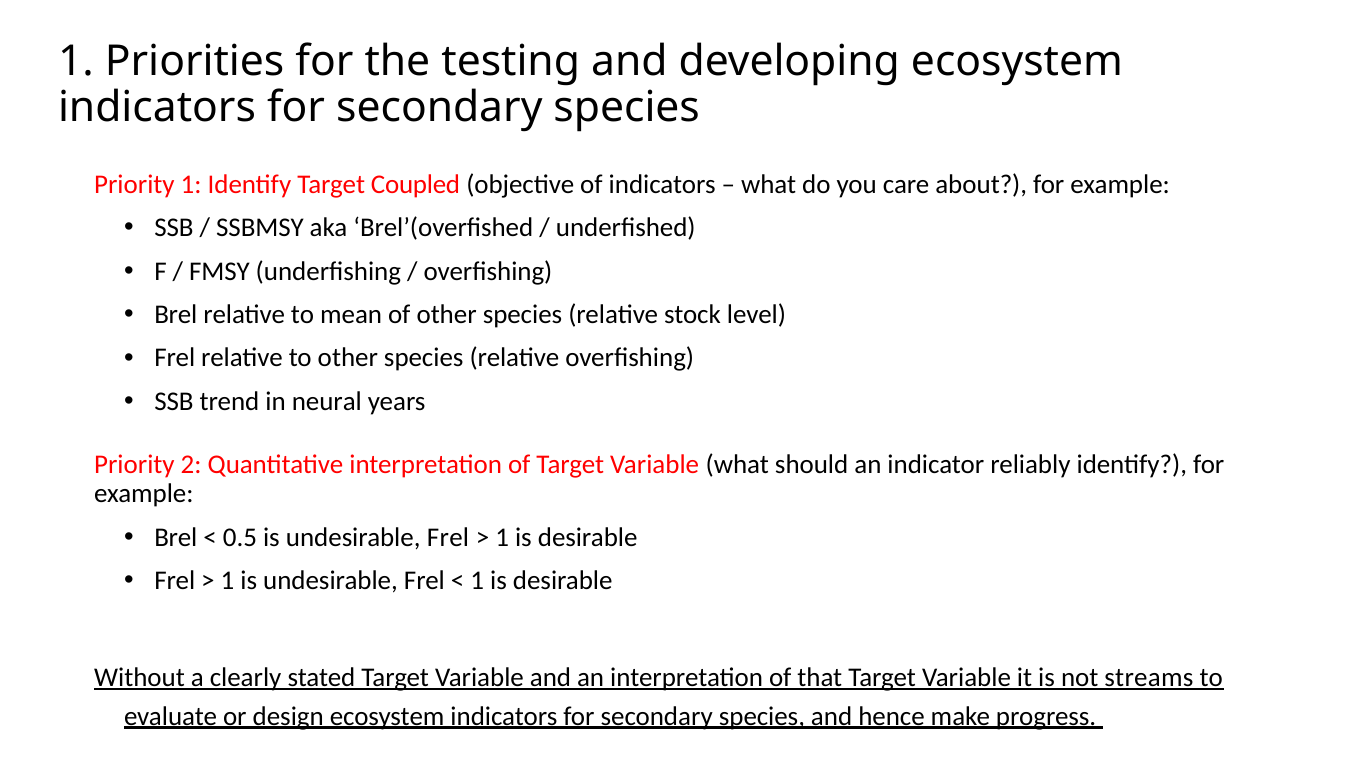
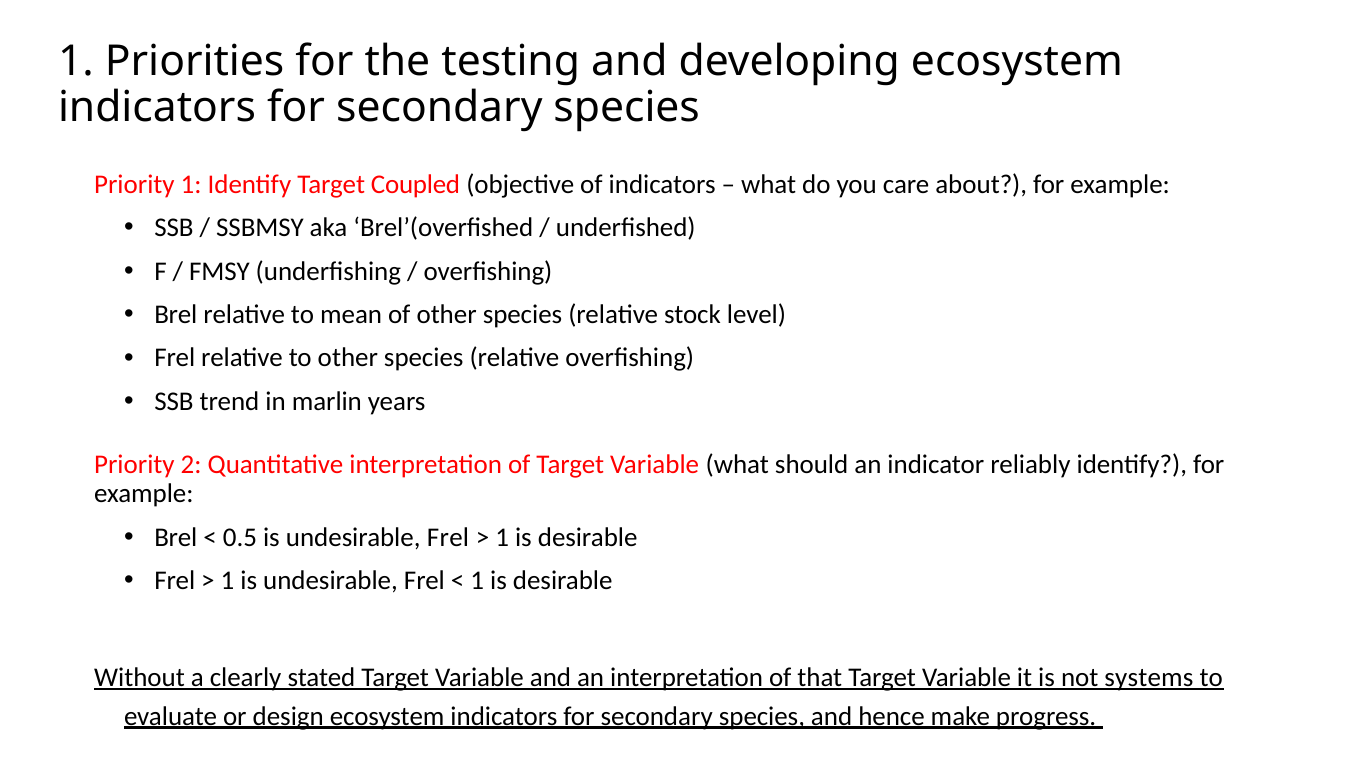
neural: neural -> marlin (327, 402)
streams: streams -> systems (1149, 678)
